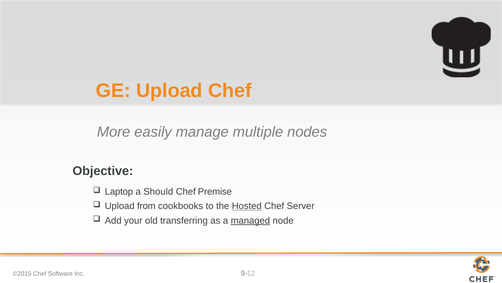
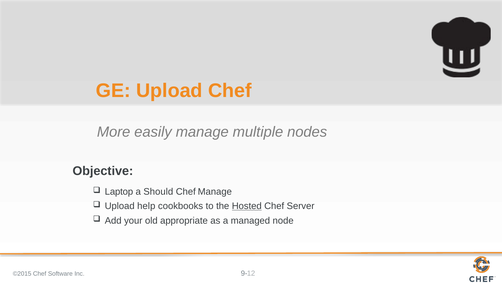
Chef Premise: Premise -> Manage (215, 191)
from: from -> help (146, 206)
transferring: transferring -> appropriate (184, 220)
managed underline: present -> none (250, 220)
